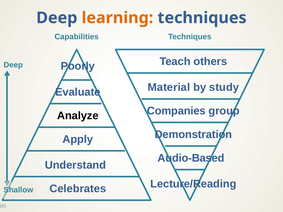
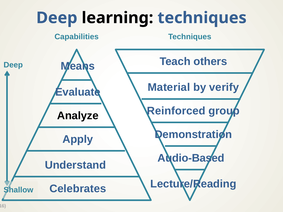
learning colour: orange -> black (117, 18)
Poorly: Poorly -> Means (78, 66)
study: study -> verify (224, 87)
Companies: Companies -> Reinforced (176, 111)
